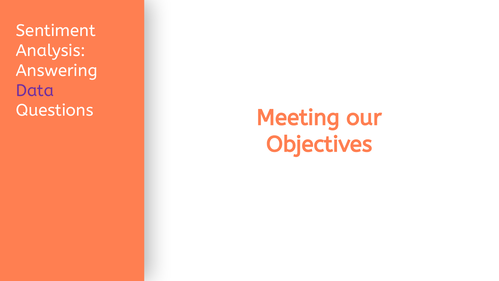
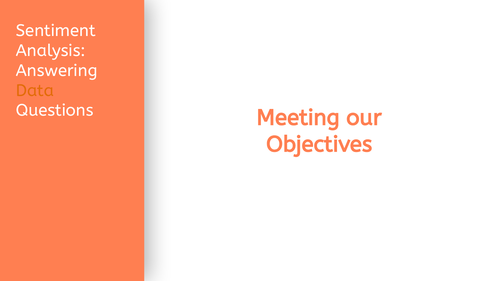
Data colour: purple -> orange (35, 90)
